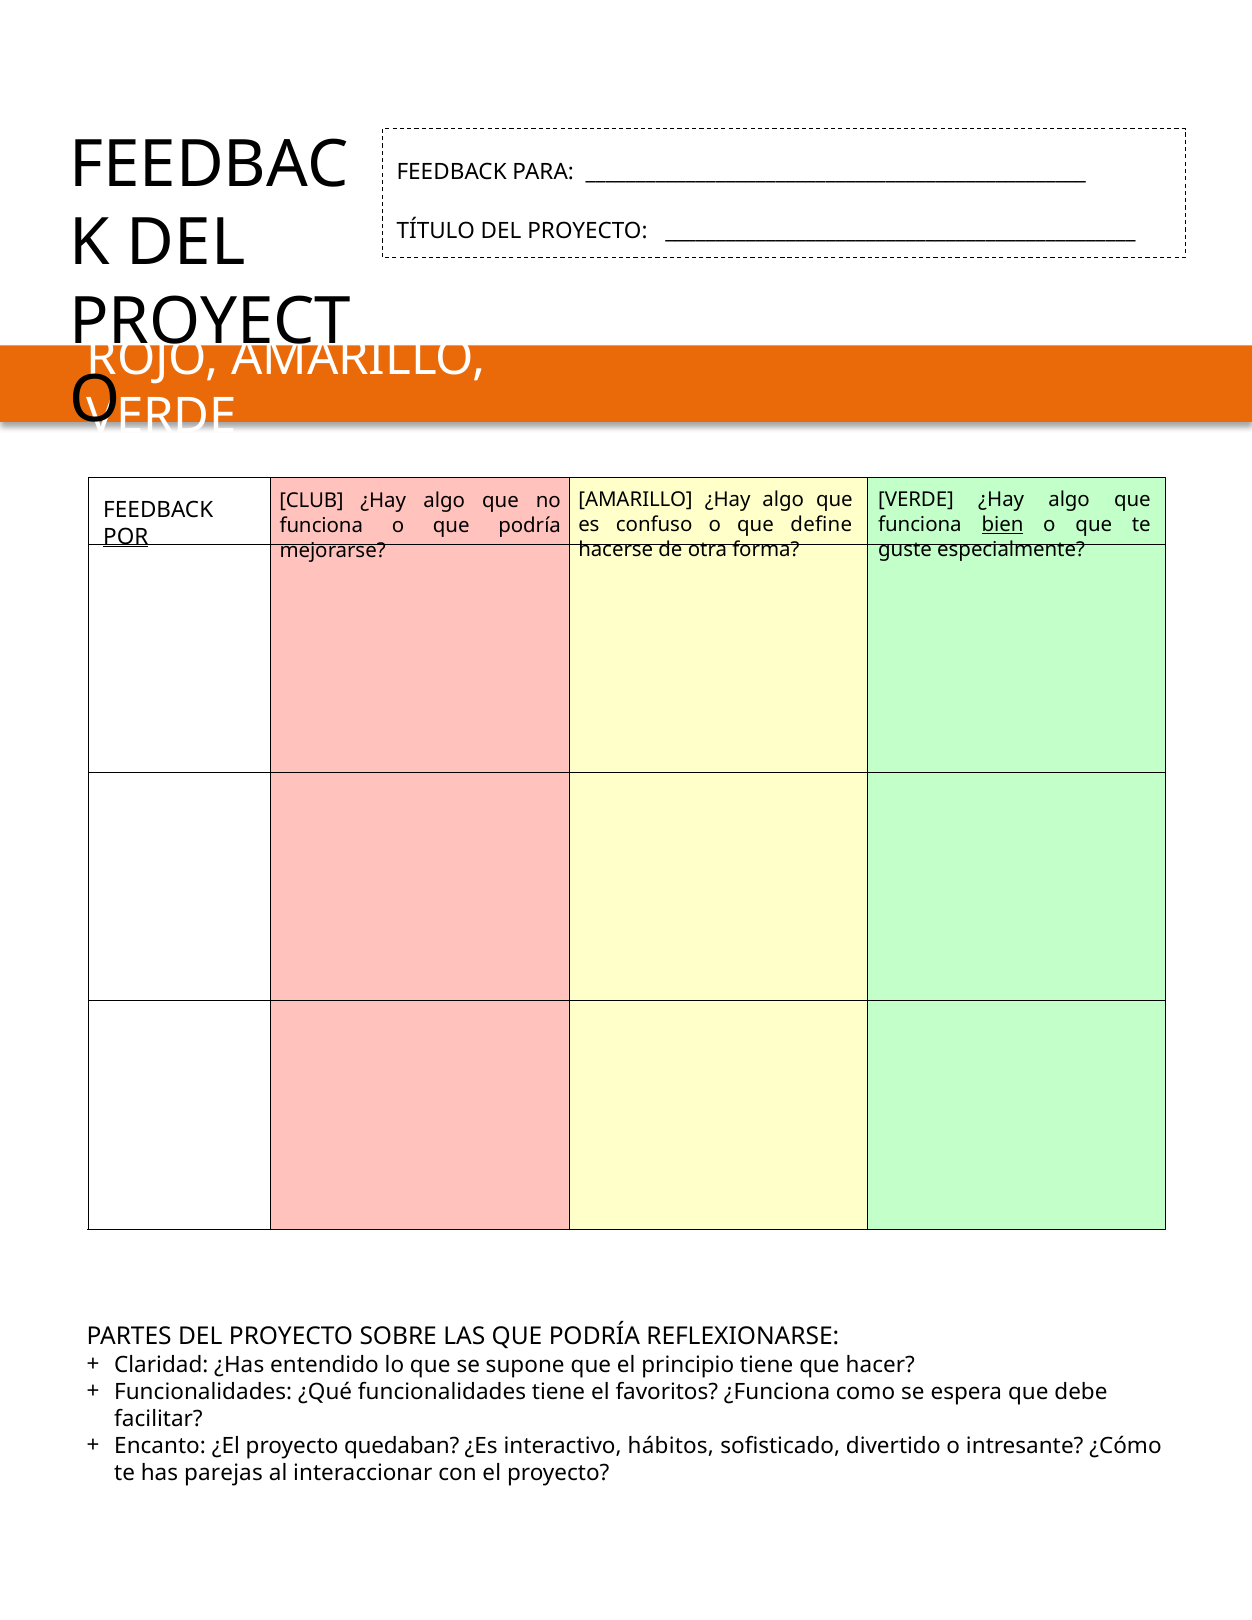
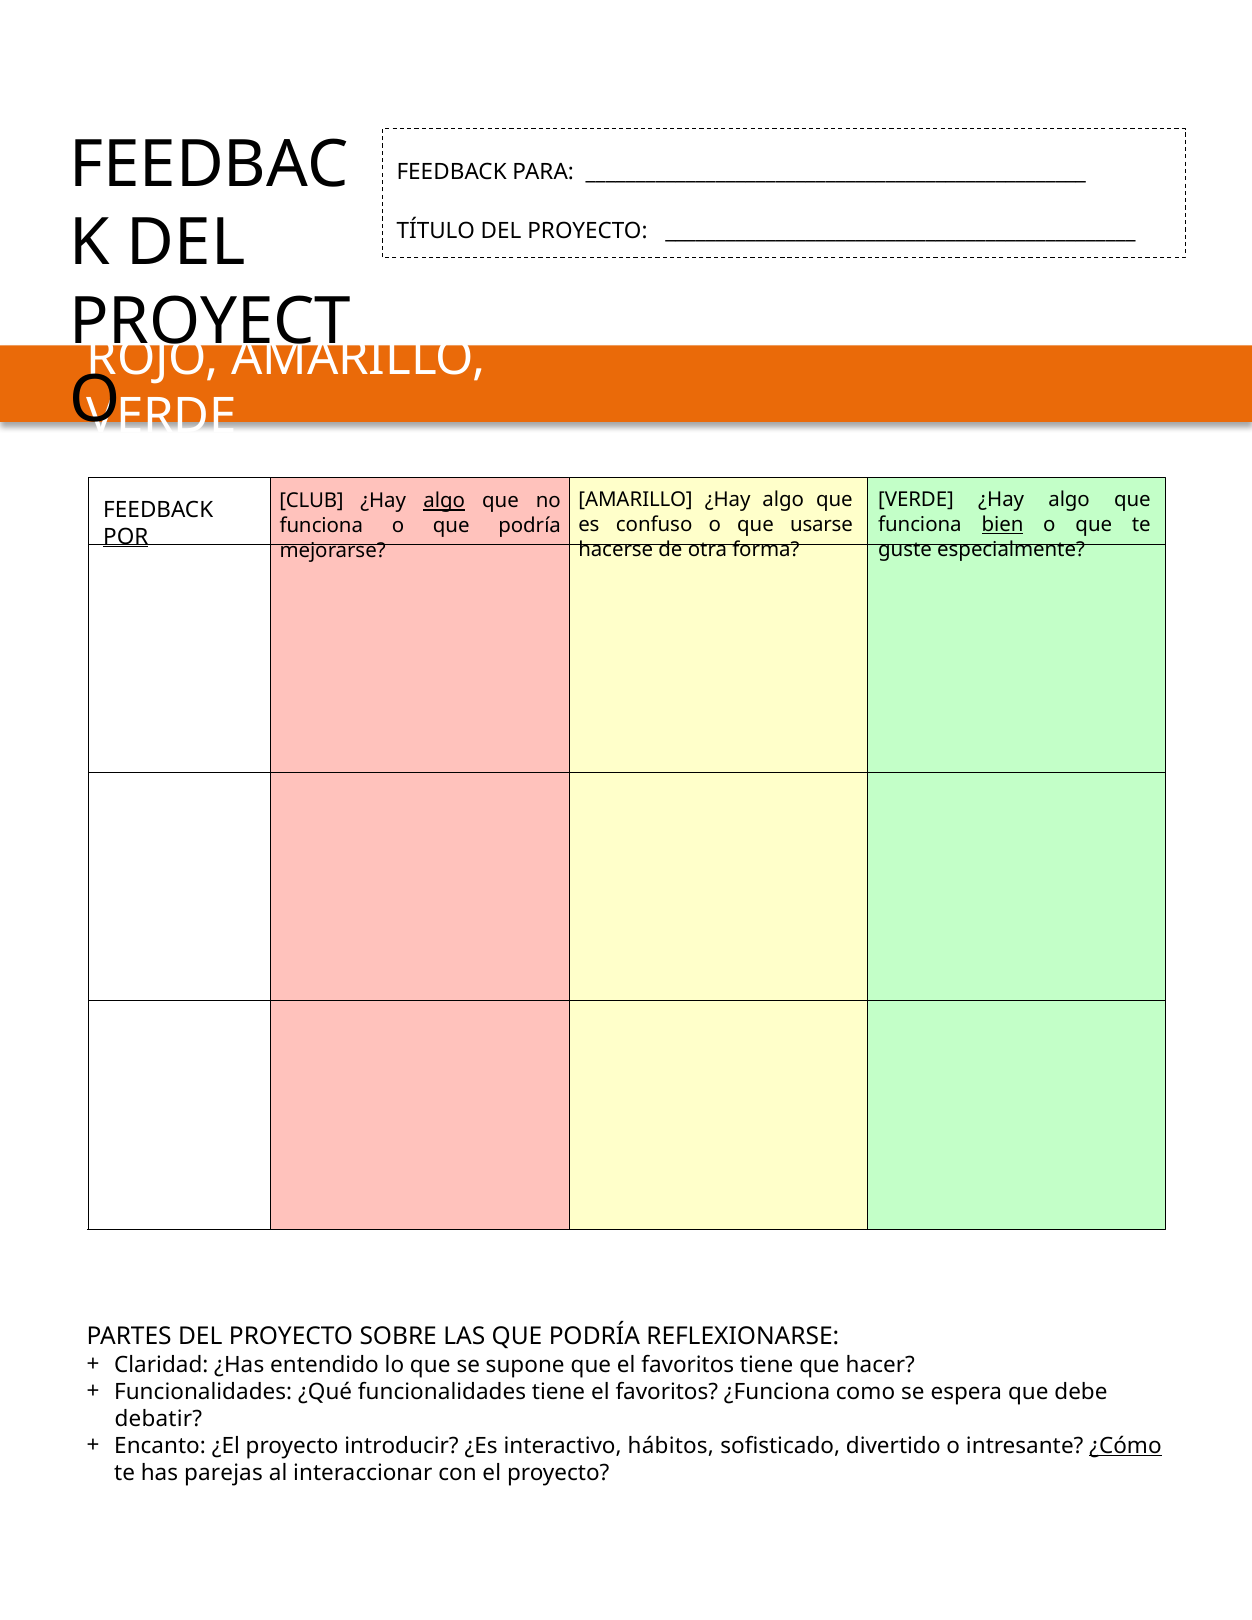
algo underline: none -> present (444, 501)
define: define -> usarse (821, 525)
que el principio: principio -> favoritos (688, 1365)
facilitar: facilitar -> debatir (158, 1419)
quedaban: quedaban -> introducir (402, 1446)
¿Cómo underline: none -> present (1125, 1446)
